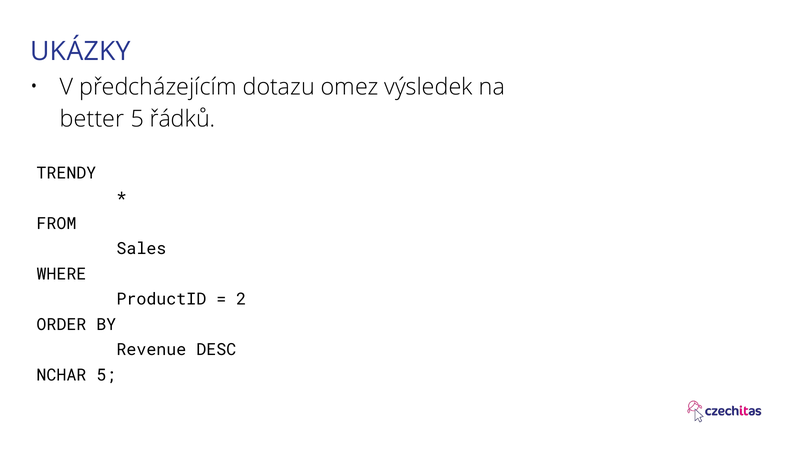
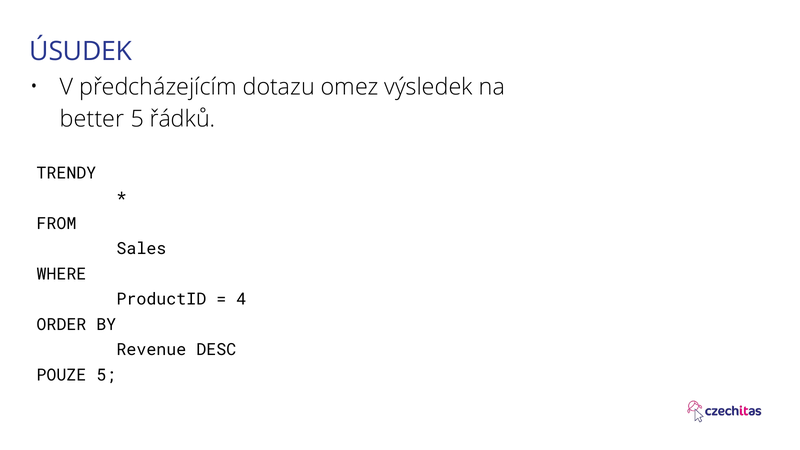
UKÁZKY: UKÁZKY -> ÚSUDEK (81, 51)
2: 2 -> 4 (241, 299)
NCHAR: NCHAR -> POUZE (61, 375)
